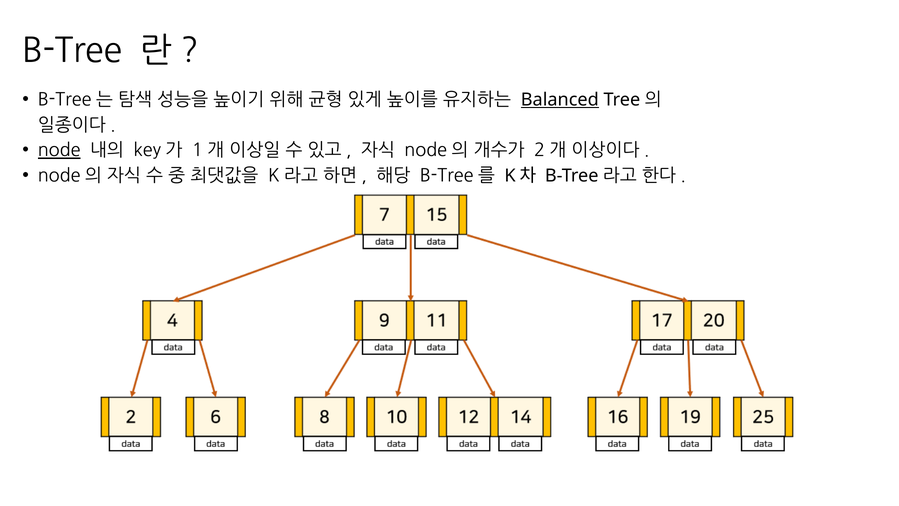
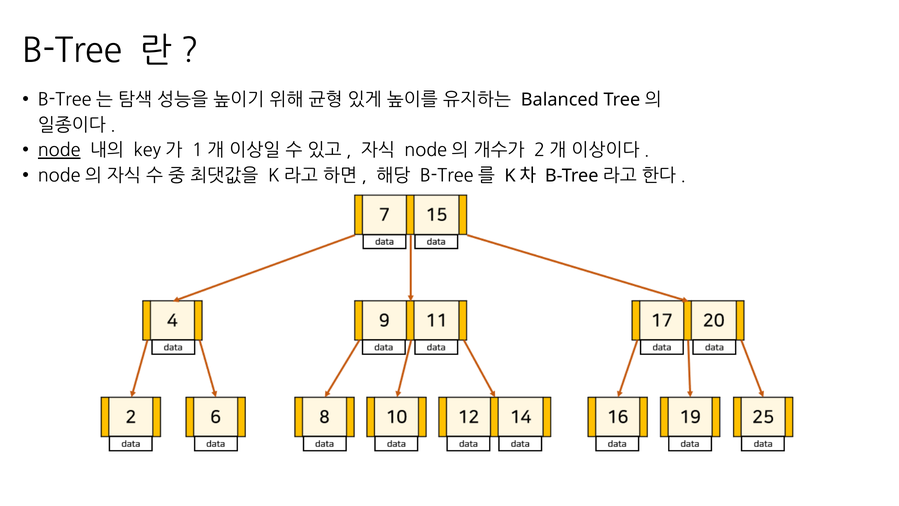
Balanced underline: present -> none (560, 100)
